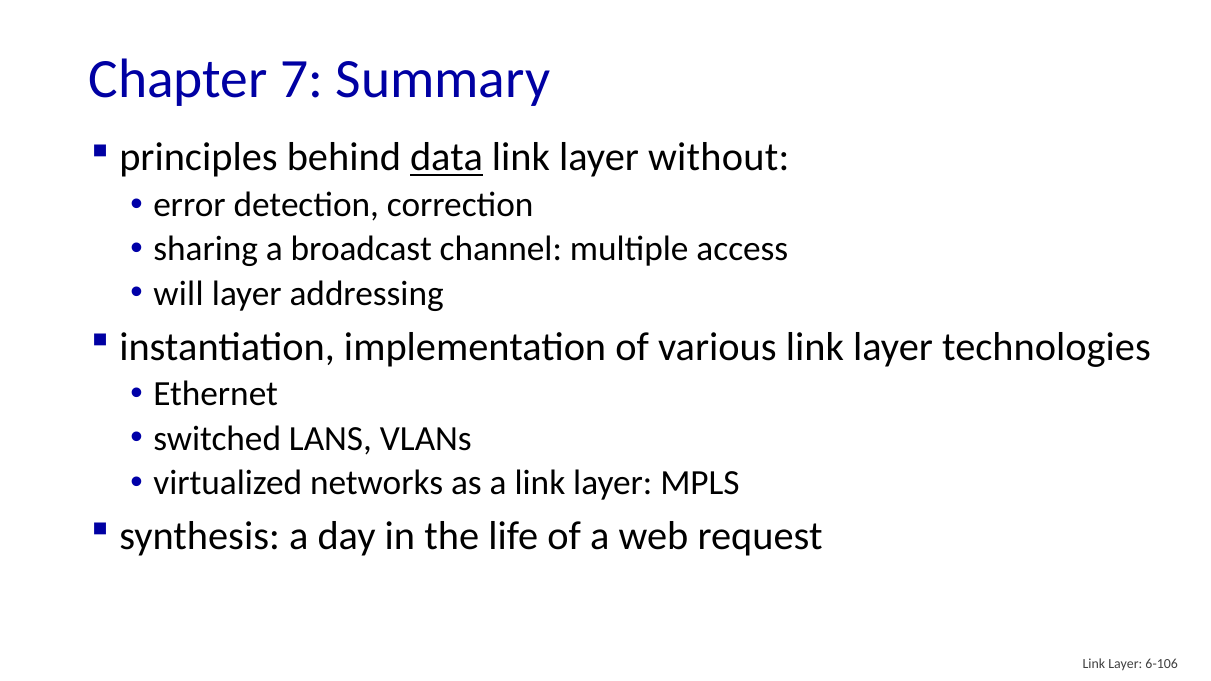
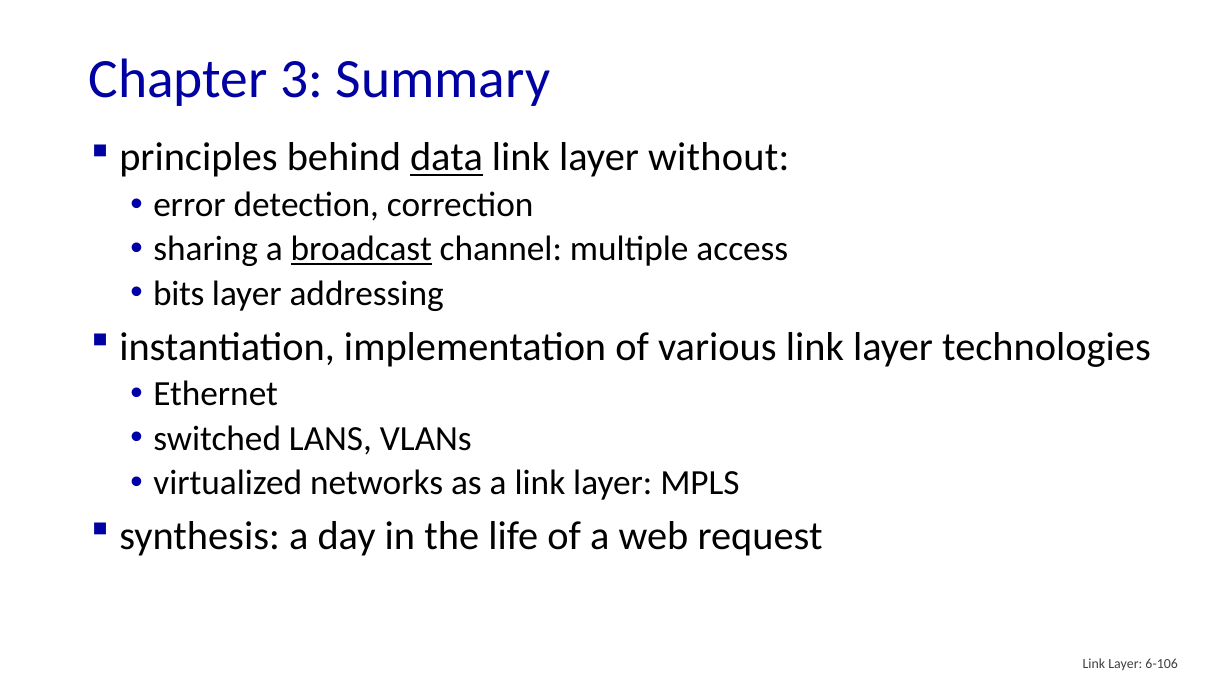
7: 7 -> 3 (302, 79)
broadcast underline: none -> present (361, 249)
will: will -> bits (179, 294)
